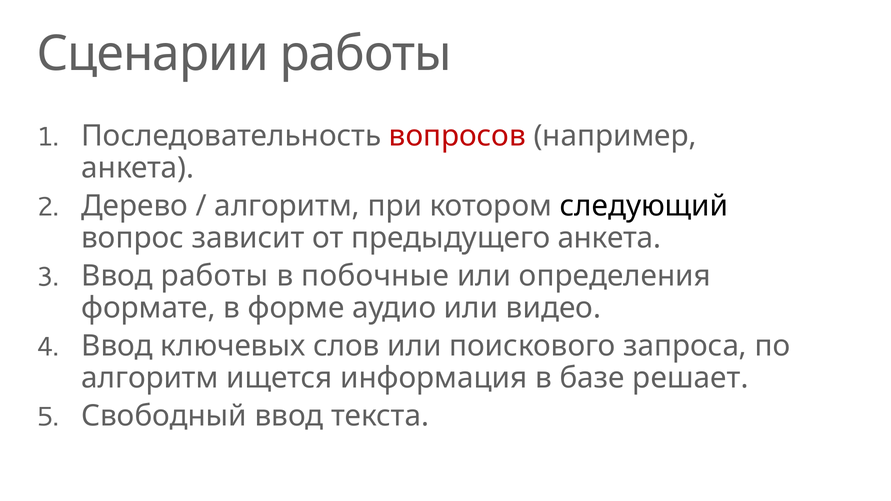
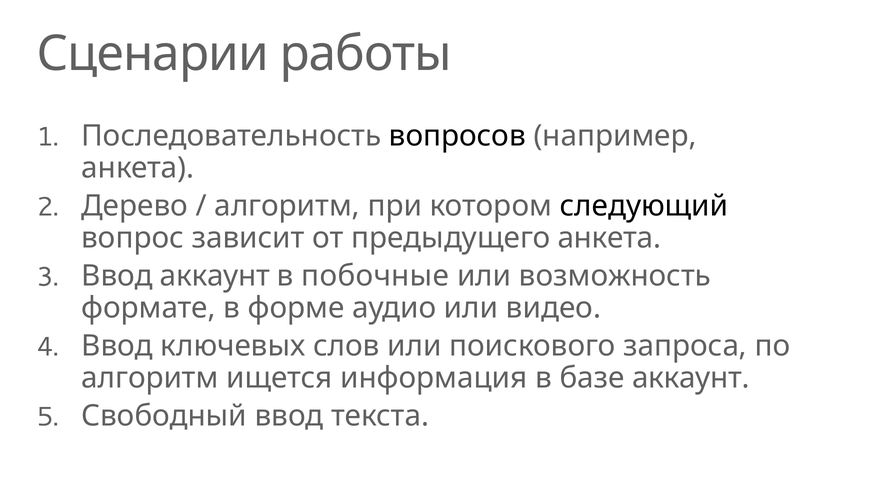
вопросов colour: red -> black (457, 136)
Ввод работы: работы -> аккаунт (215, 276)
определения: определения -> возможность (615, 276)
базе решает: решает -> аккаунт (691, 378)
